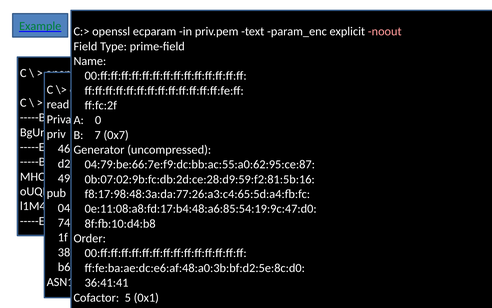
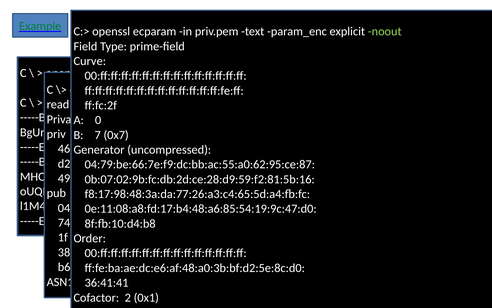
noout colour: pink -> light green (385, 31)
Name: Name -> Curve (90, 61)
5: 5 -> 2 (128, 297)
